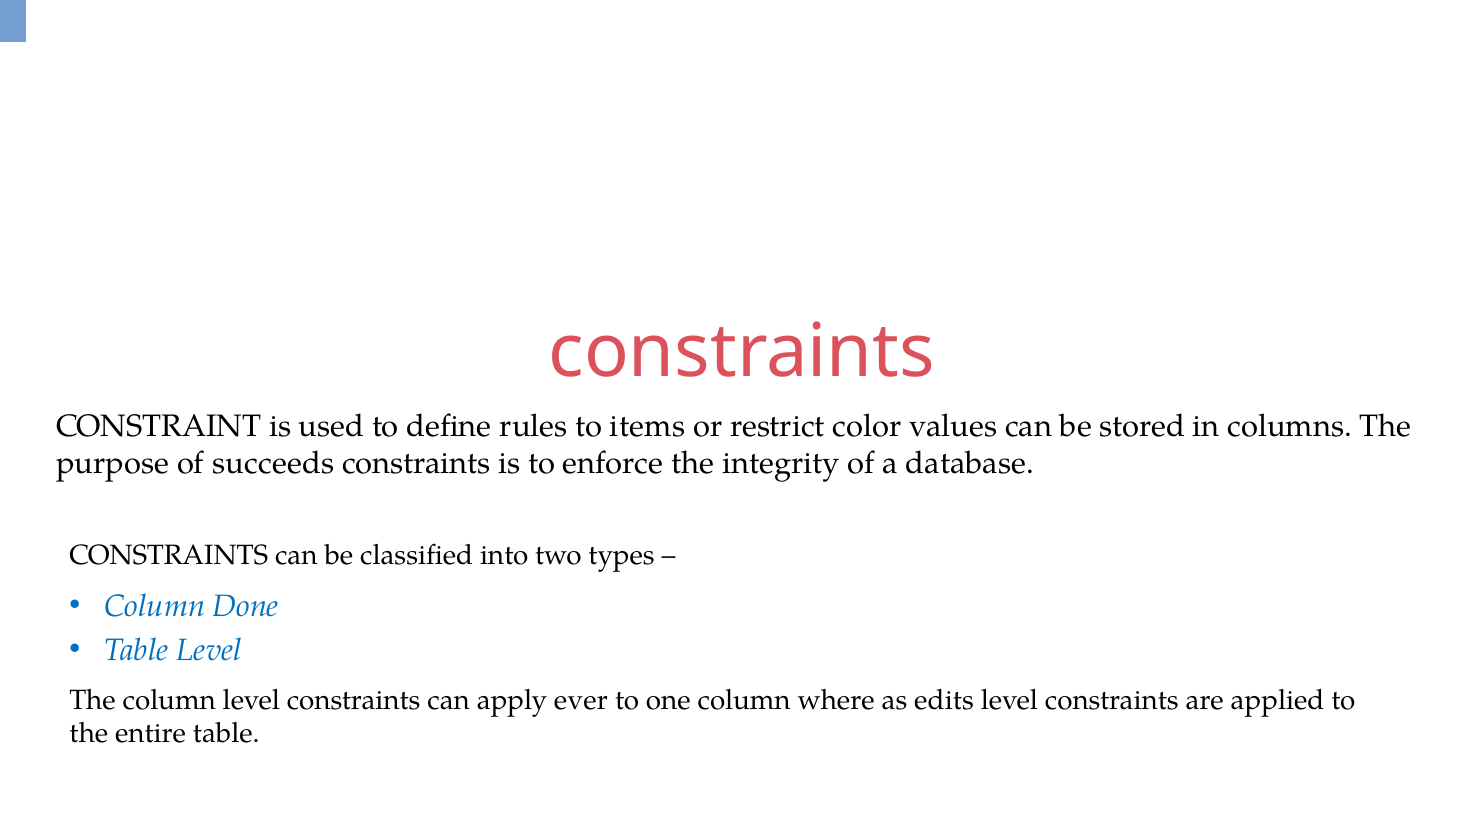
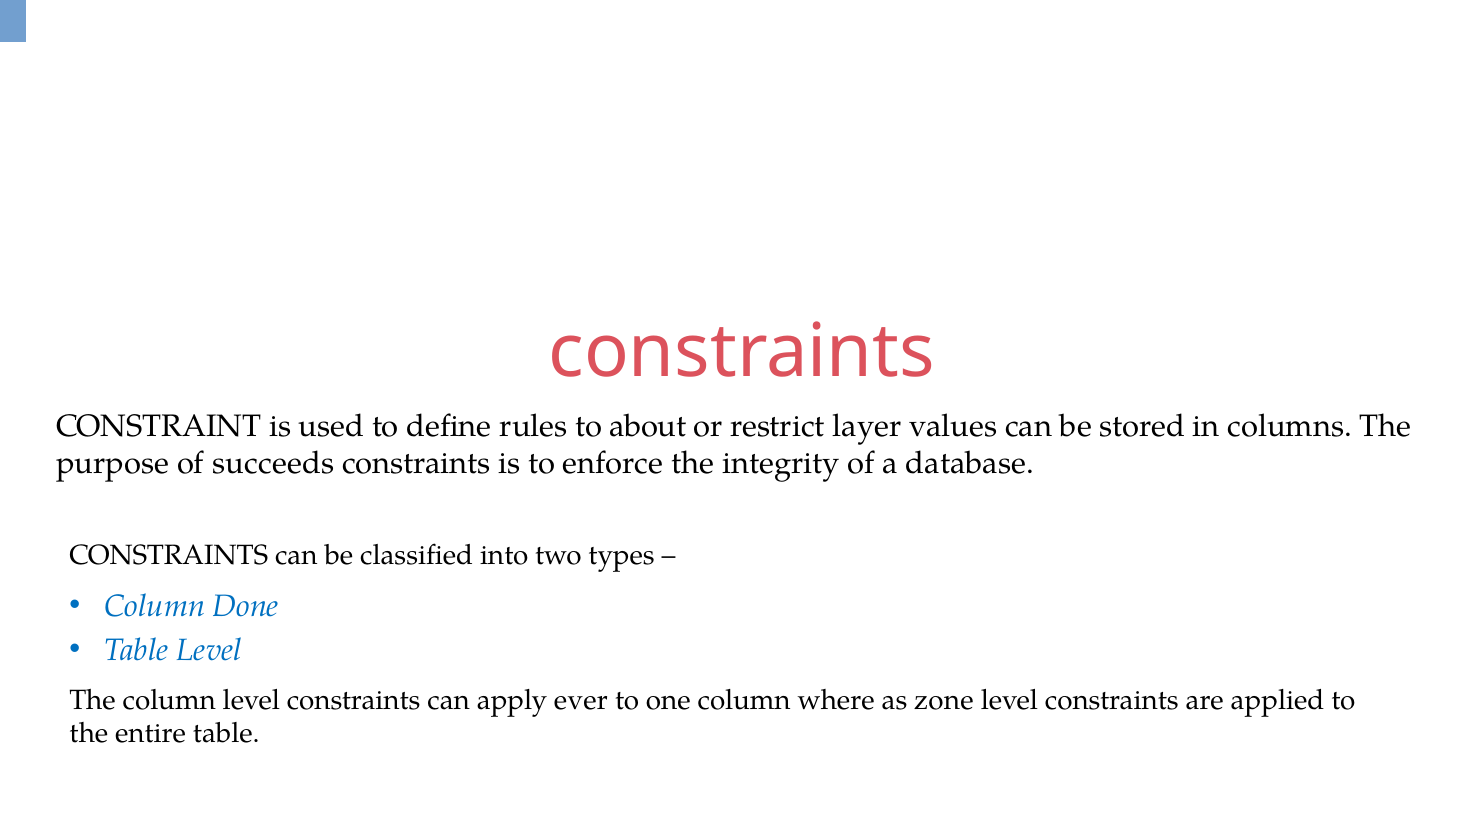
items: items -> about (648, 426)
color: color -> layer (867, 426)
edits: edits -> zone (944, 700)
